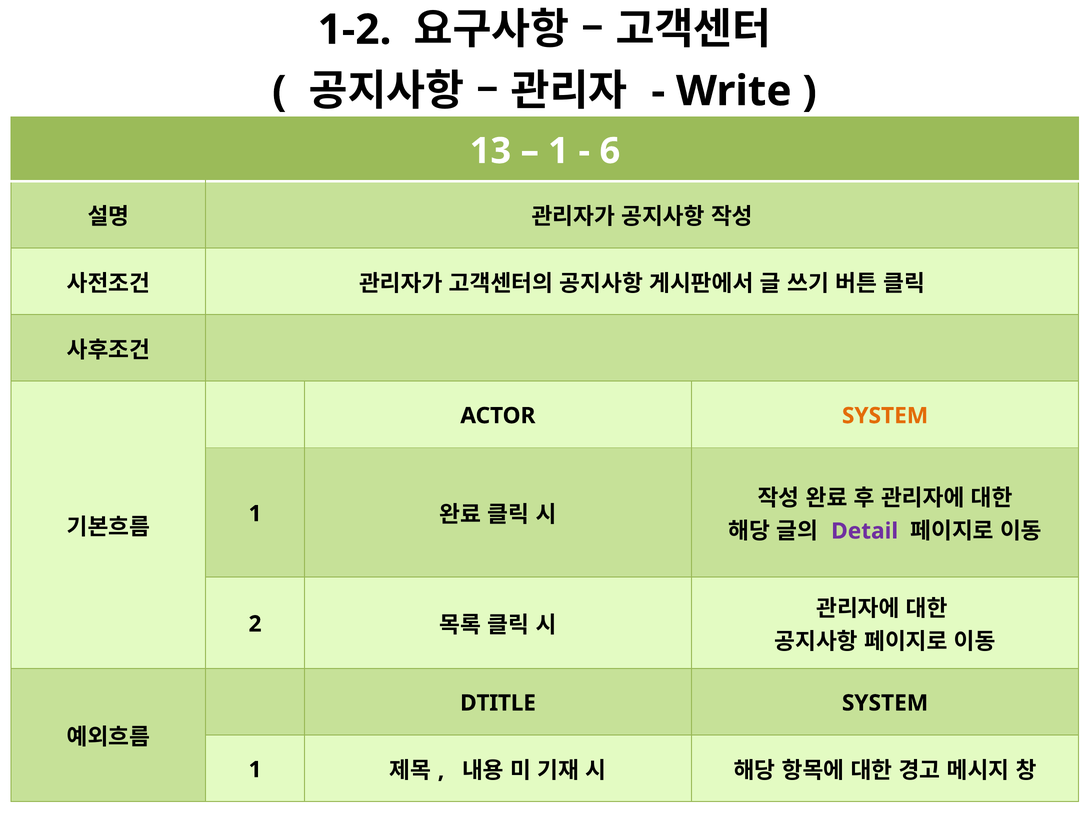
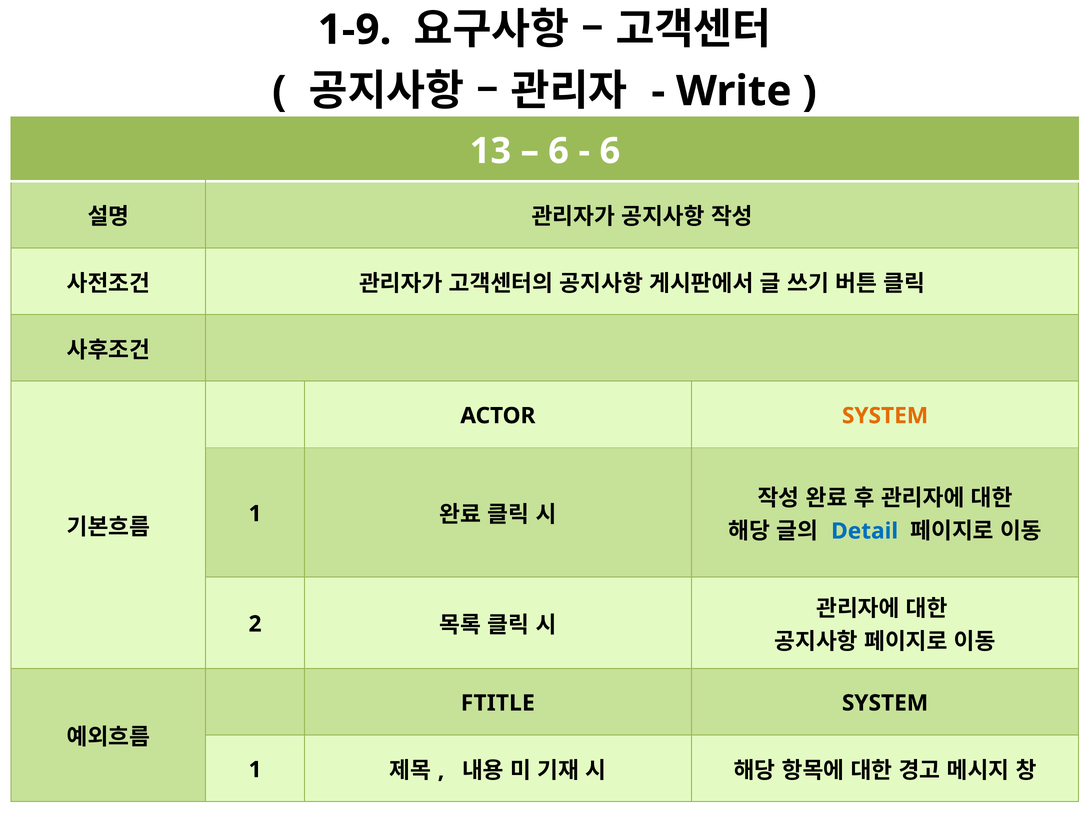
1-2: 1-2 -> 1-9 (355, 30)
1: 1 -> 6 (559, 151)
Detail colour: purple -> blue (865, 531)
DTITLE: DTITLE -> FTITLE (498, 703)
